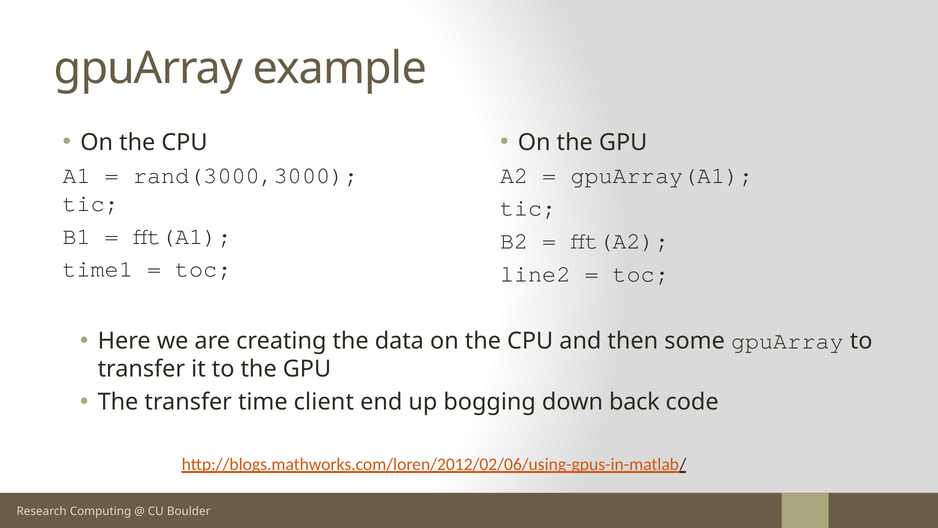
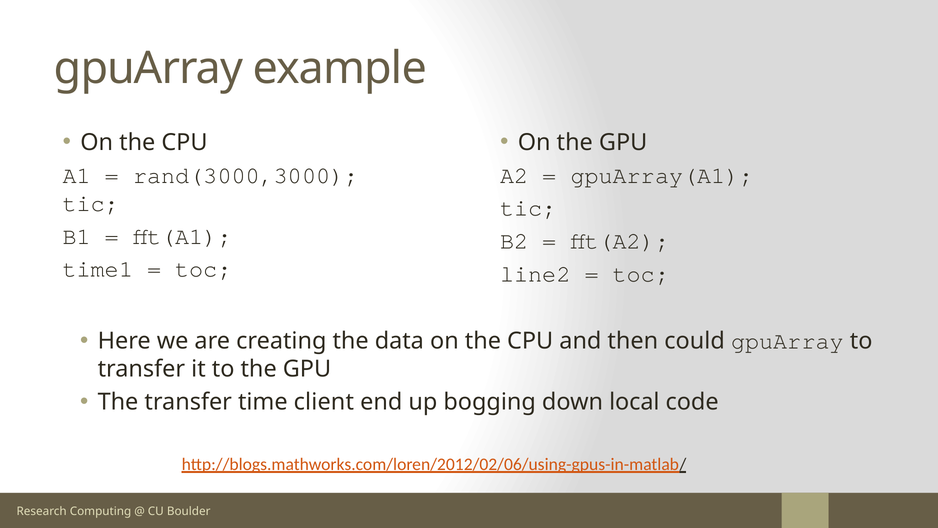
some: some -> could (695, 341)
back: back -> local (634, 402)
